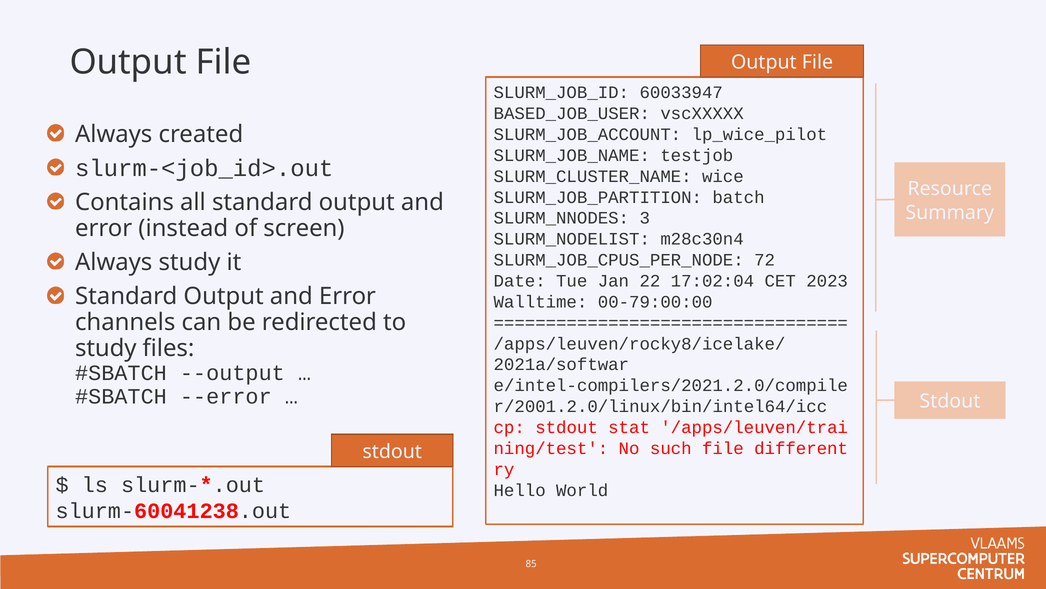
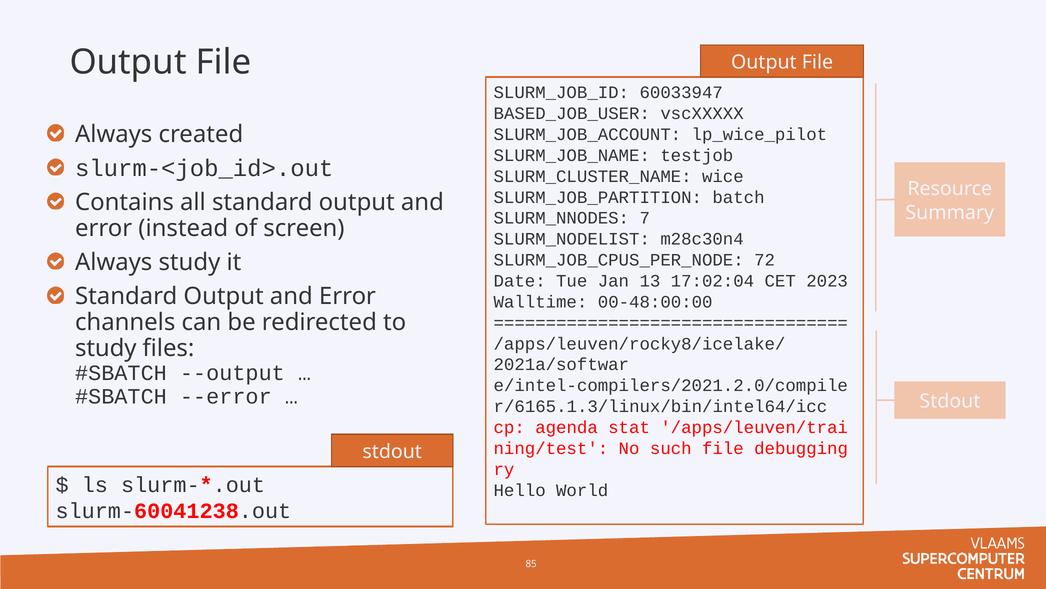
3: 3 -> 7 (645, 218)
22: 22 -> 13 (650, 281)
00-79:00:00: 00-79:00:00 -> 00-48:00:00 (655, 302)
r/2001.2.0/linux/bin/intel64/icc: r/2001.2.0/linux/bin/intel64/icc -> r/6165.1.3/linux/bin/intel64/icc (660, 406)
cp stdout: stdout -> agenda (567, 427)
different: different -> debugging (801, 448)
